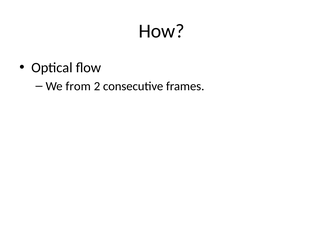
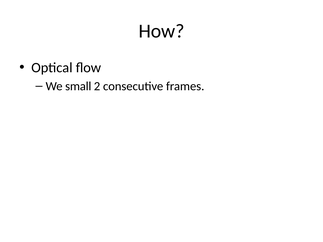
from: from -> small (78, 86)
